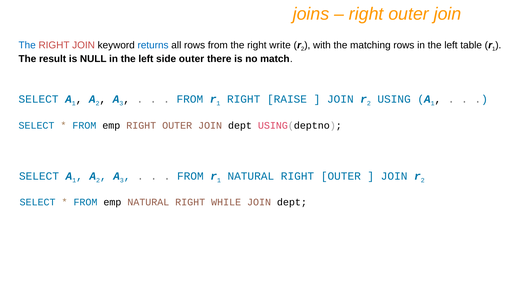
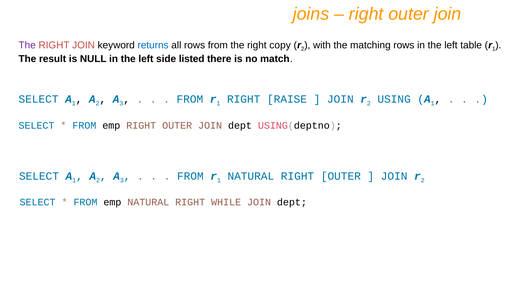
The colour: blue -> purple (27, 45)
write: write -> copy (280, 45)
side outer: outer -> listed (192, 59)
